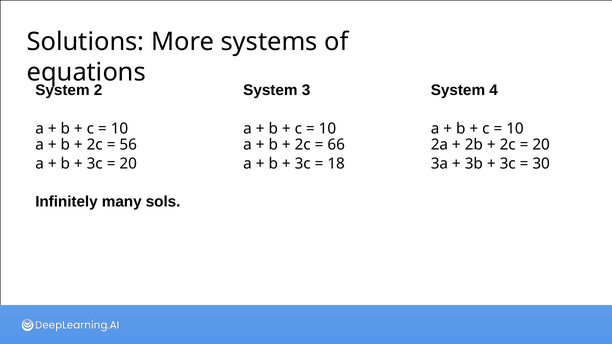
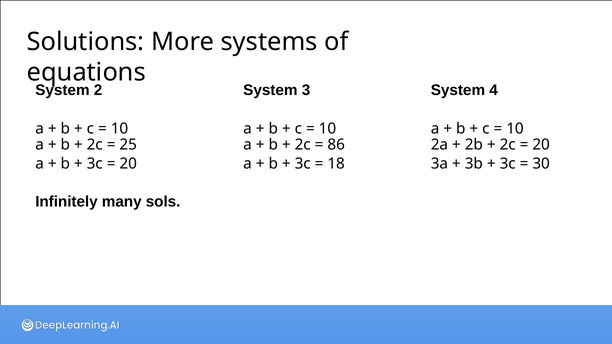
56: 56 -> 25 (128, 145)
66: 66 -> 86 (336, 145)
